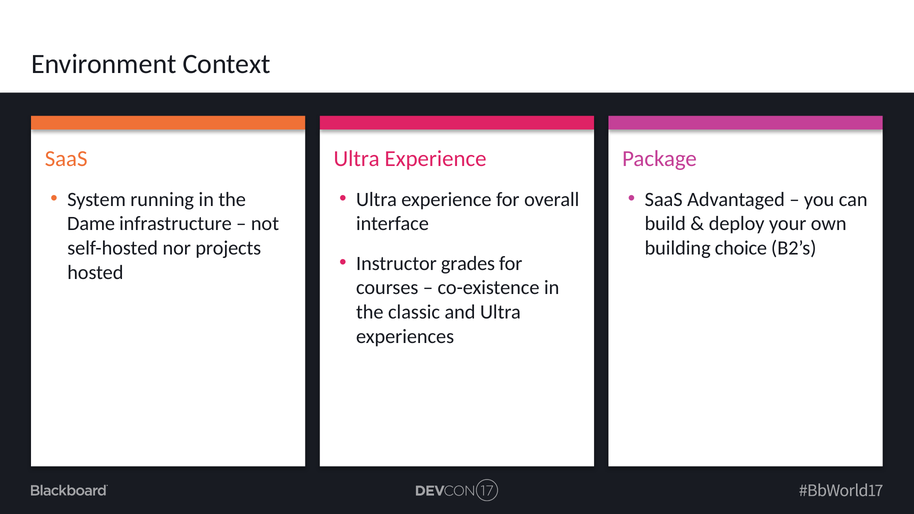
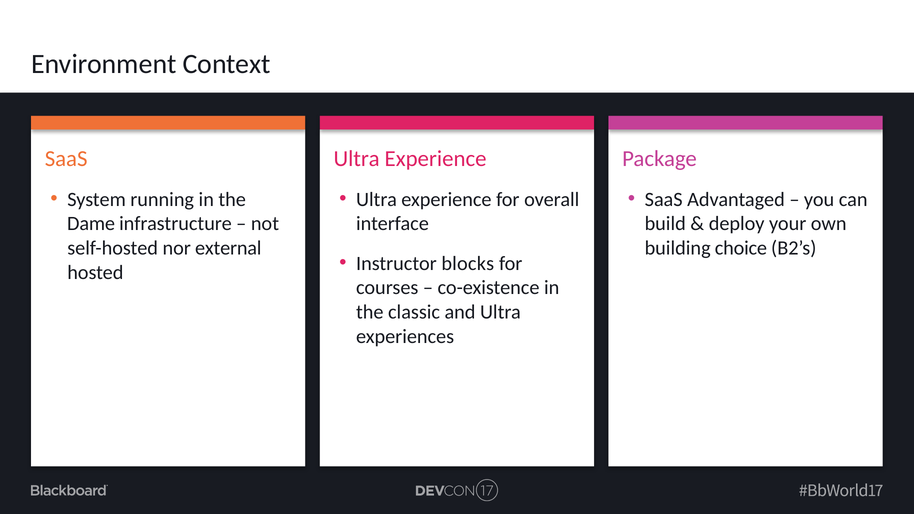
projects: projects -> external (228, 248)
grades: grades -> blocks (468, 263)
